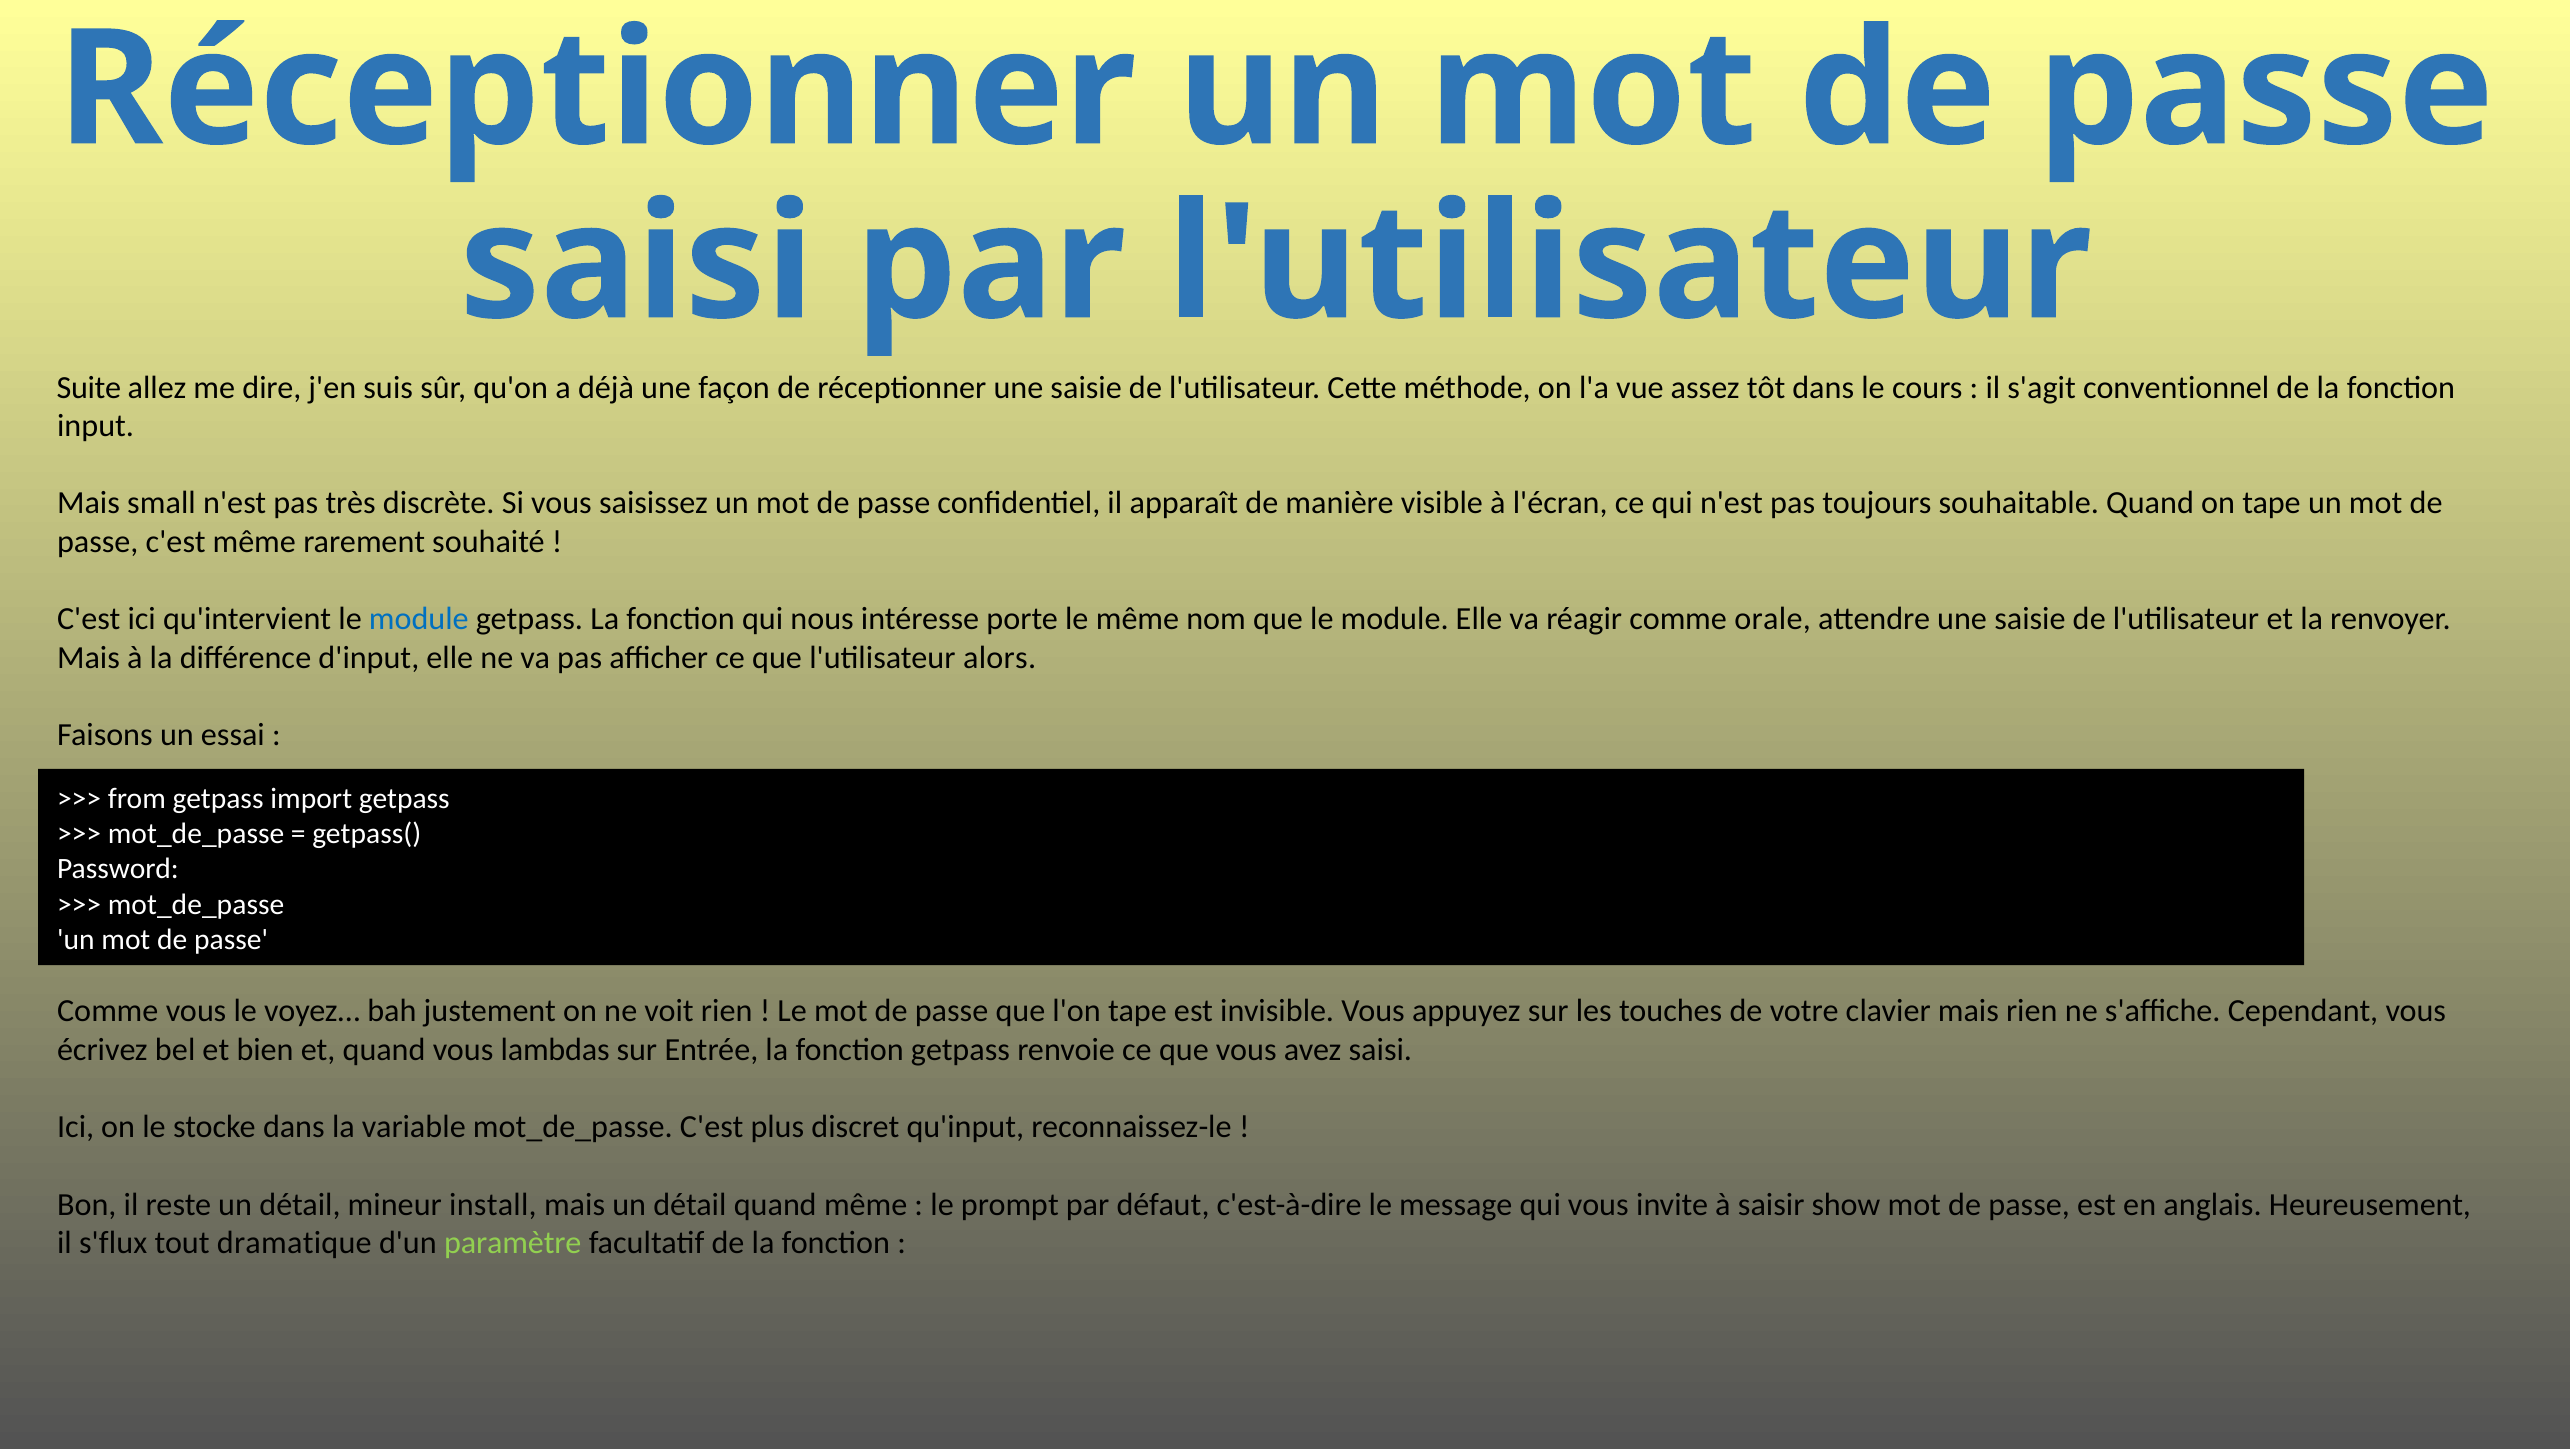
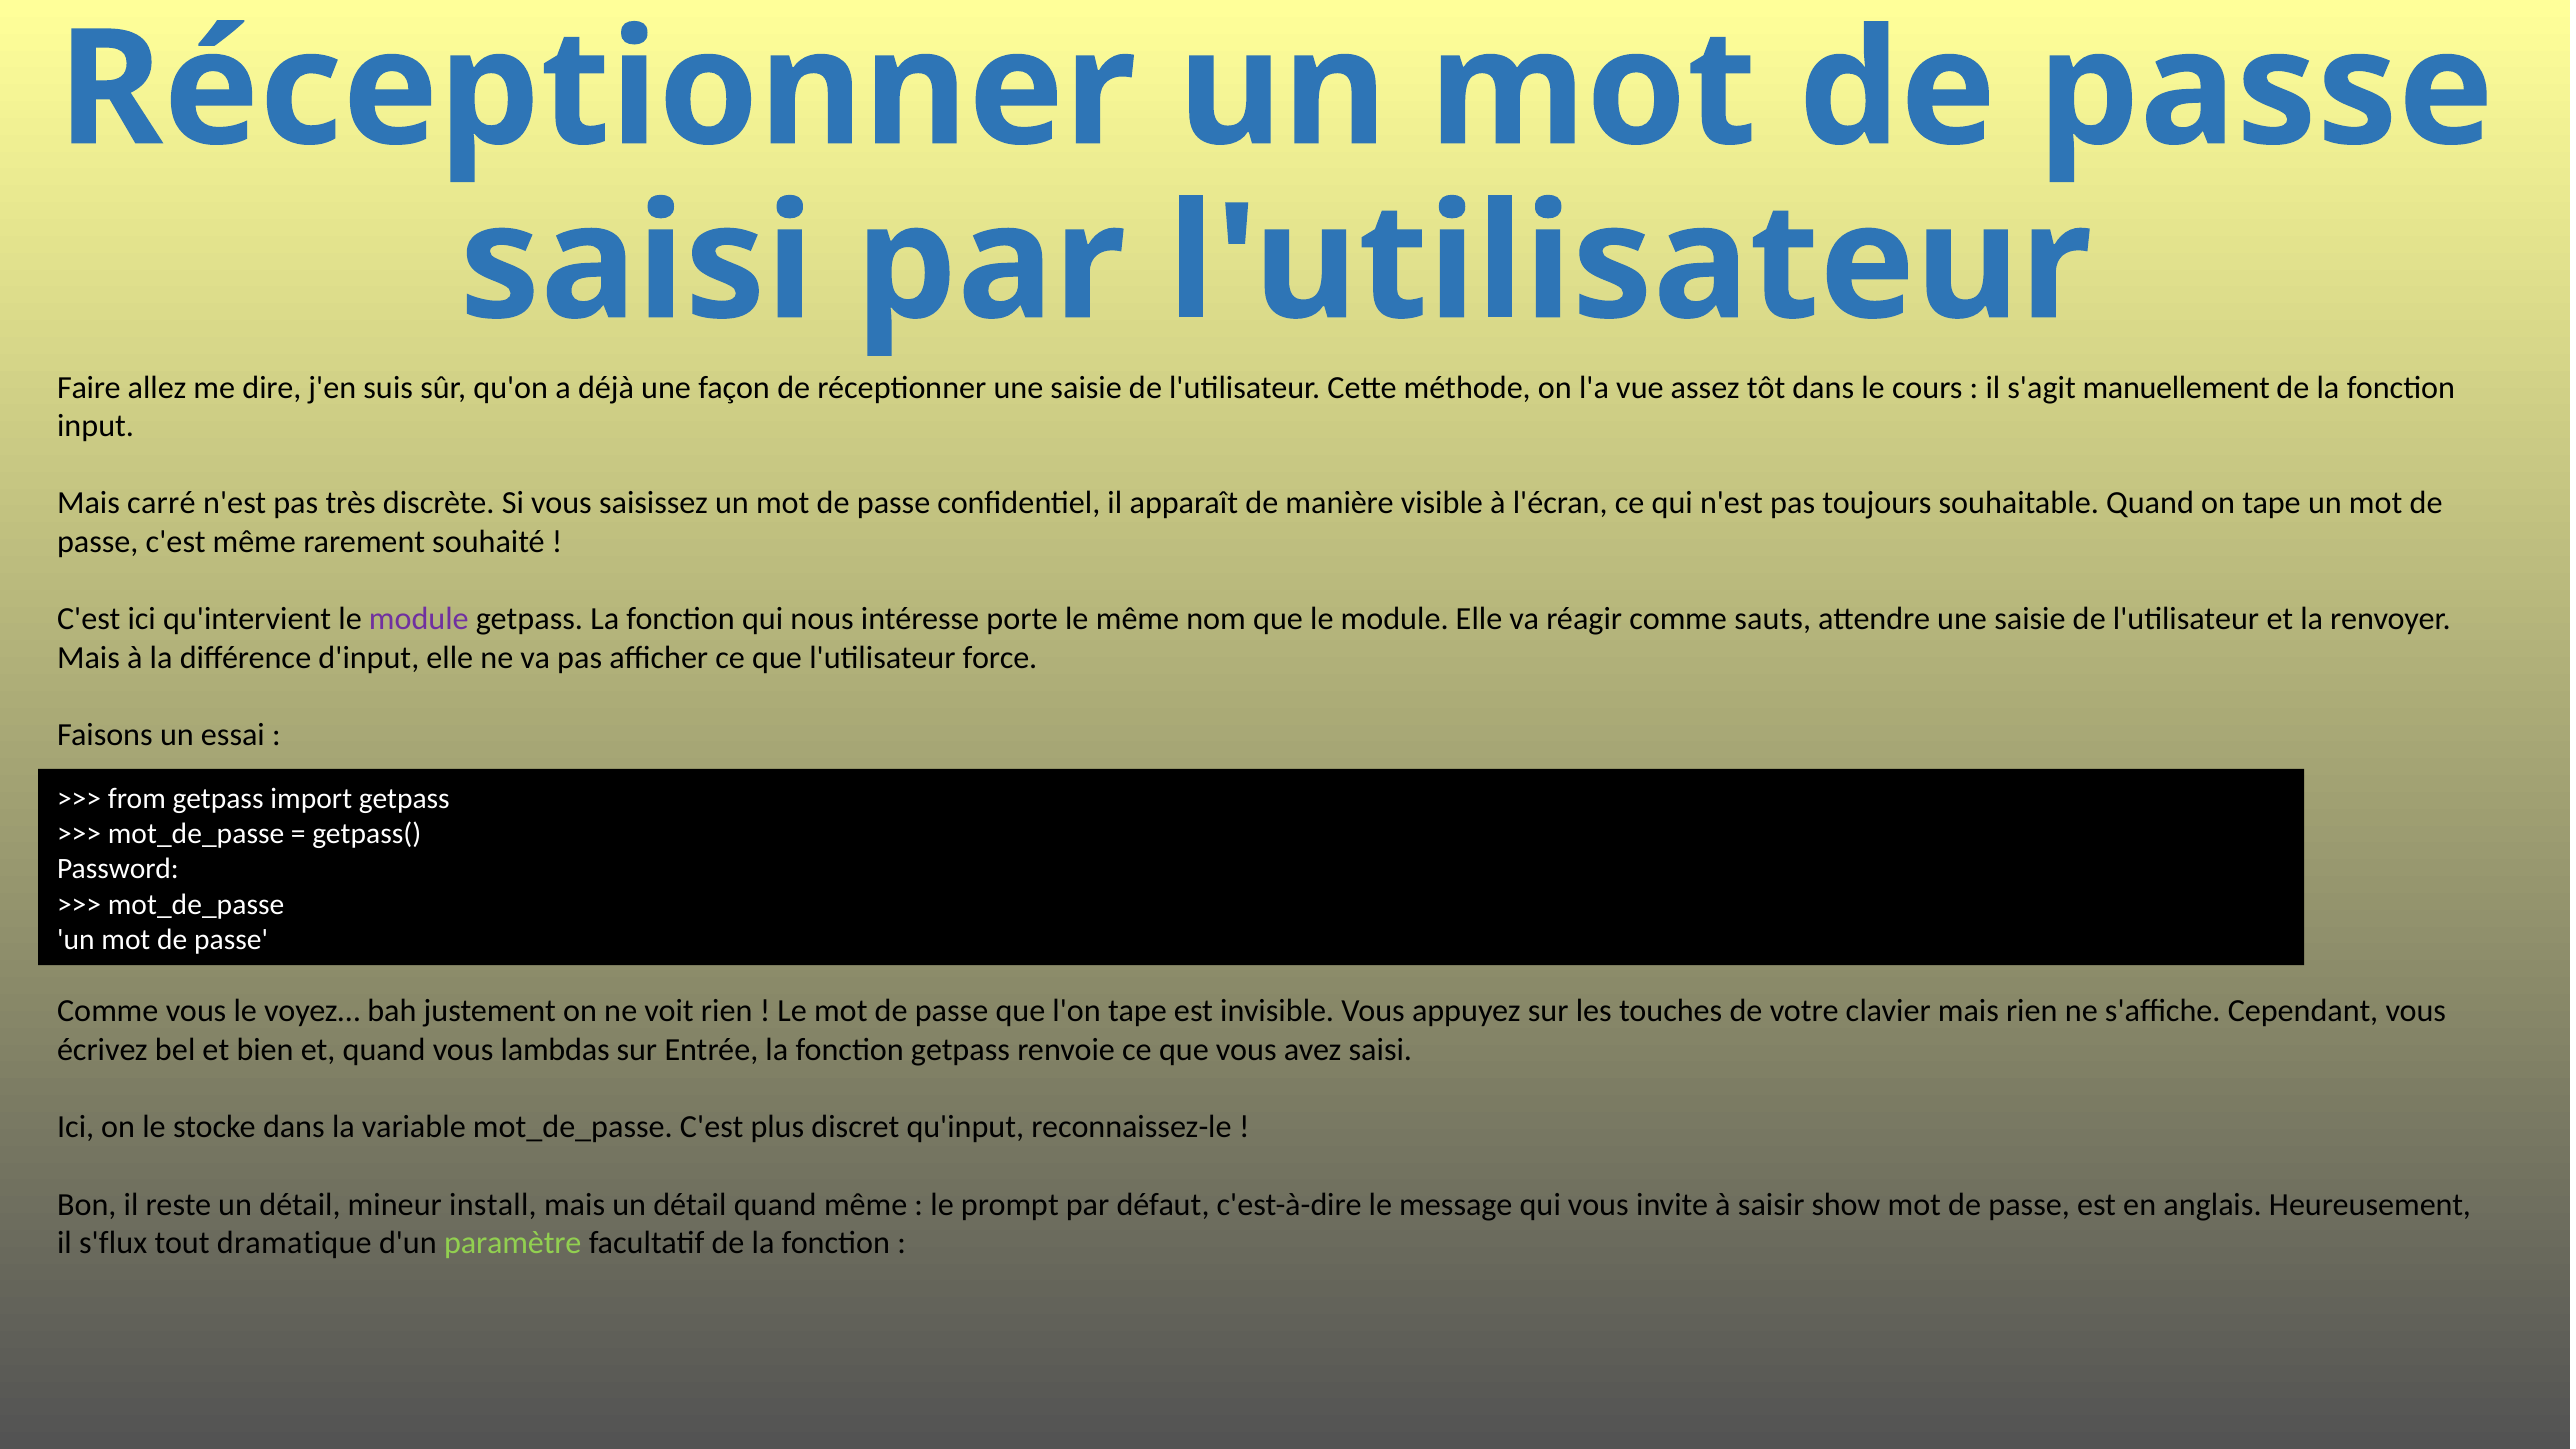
Suite: Suite -> Faire (89, 387)
conventionnel: conventionnel -> manuellement (2176, 387)
small: small -> carré (161, 503)
module colour: blue -> purple (419, 619)
orale: orale -> sauts (1773, 619)
alors: alors -> force (1000, 658)
